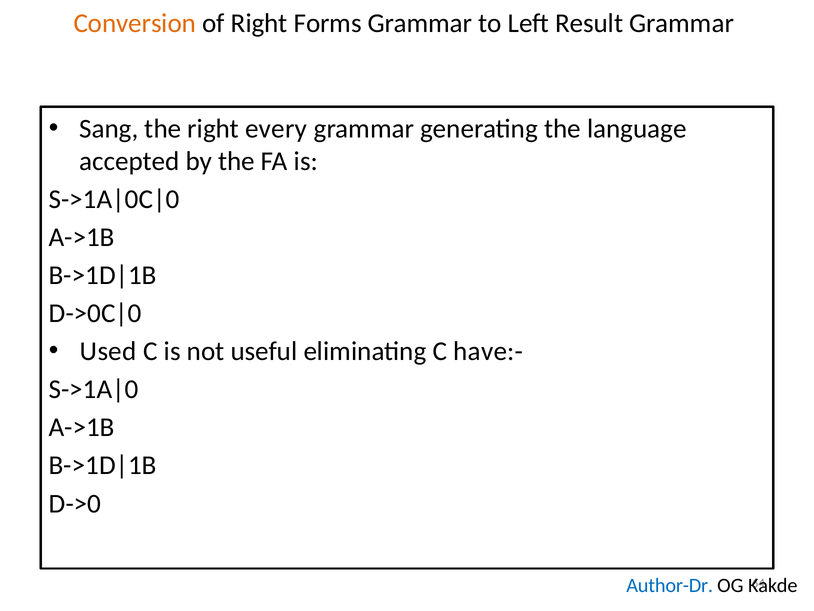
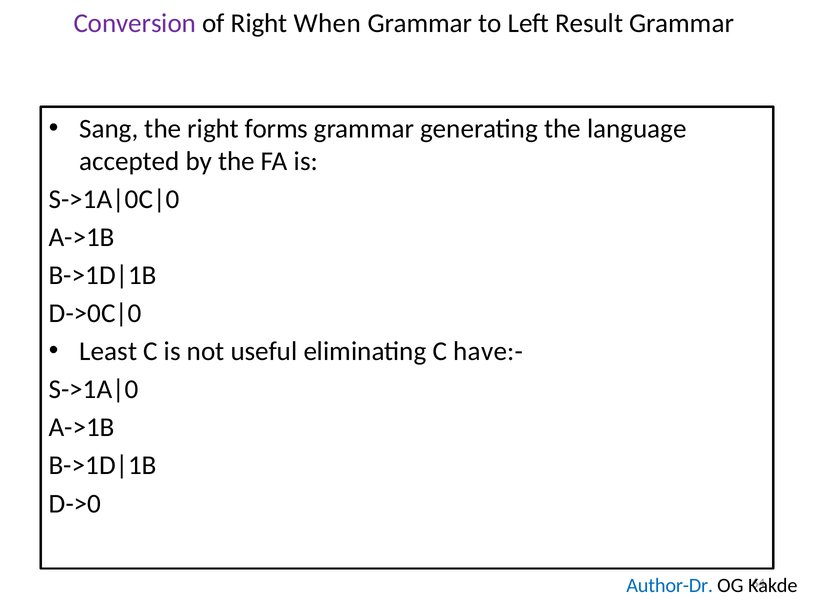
Conversion colour: orange -> purple (135, 23)
Forms: Forms -> When (327, 23)
every: every -> forms (276, 129)
Used: Used -> Least (108, 351)
